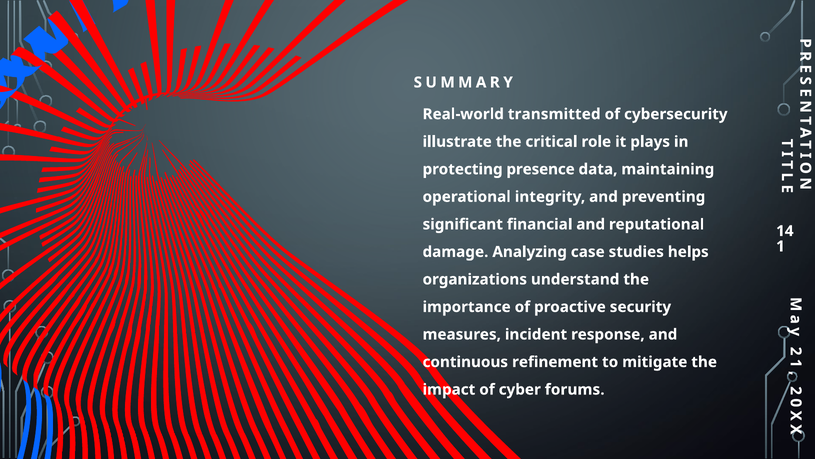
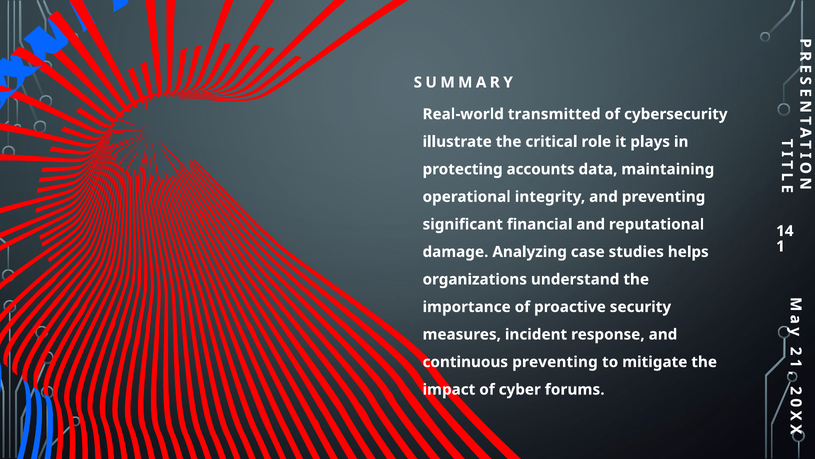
presence: presence -> accounts (541, 169)
continuous refinement: refinement -> preventing (555, 362)
